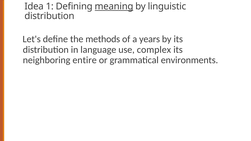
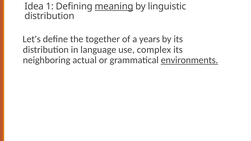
methods: methods -> together (103, 39)
entire: entire -> actual (85, 60)
environments underline: none -> present (189, 60)
